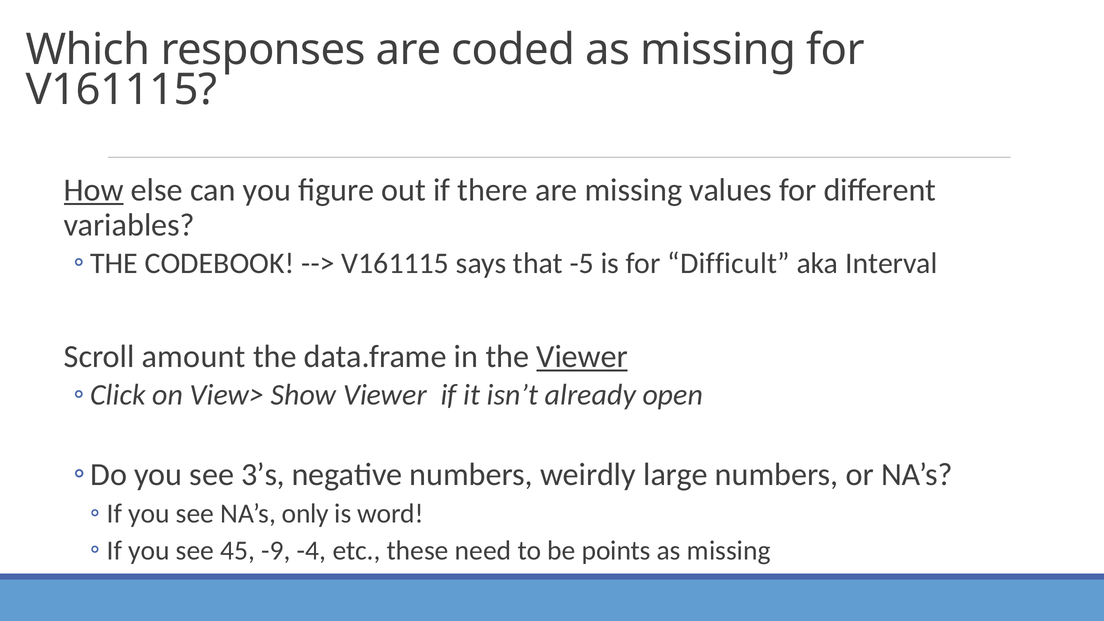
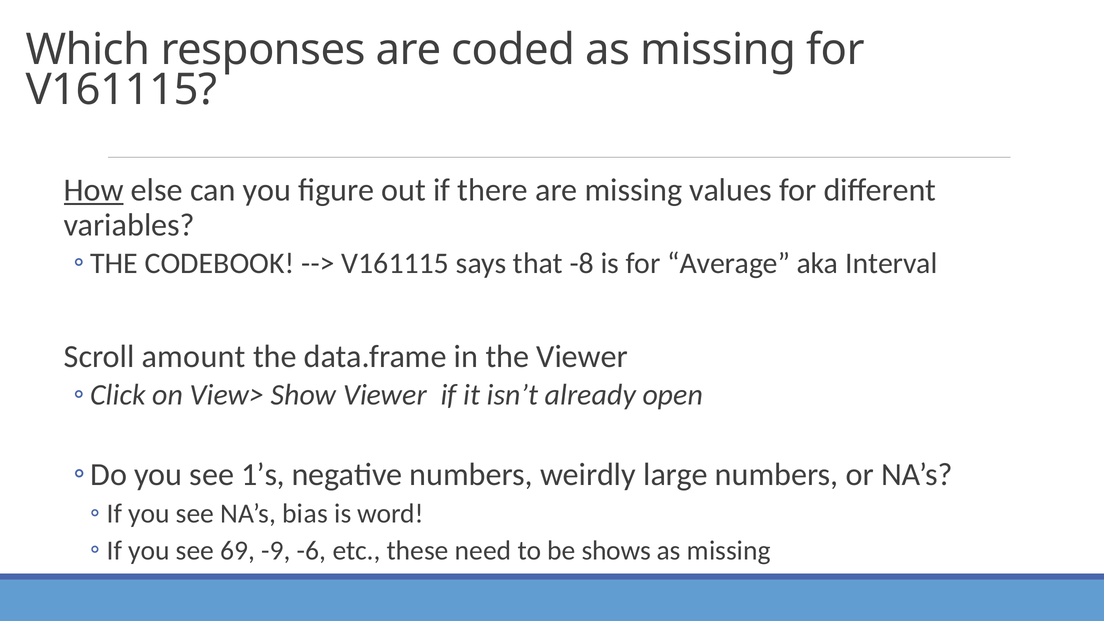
-5: -5 -> -8 (582, 263)
Difficult: Difficult -> Average (729, 263)
Viewer underline: present -> none (582, 357)
3’s: 3’s -> 1’s (263, 475)
only: only -> bias (305, 514)
45: 45 -> 69 (238, 551)
-4: -4 -> -6 (312, 551)
points: points -> shows (616, 551)
